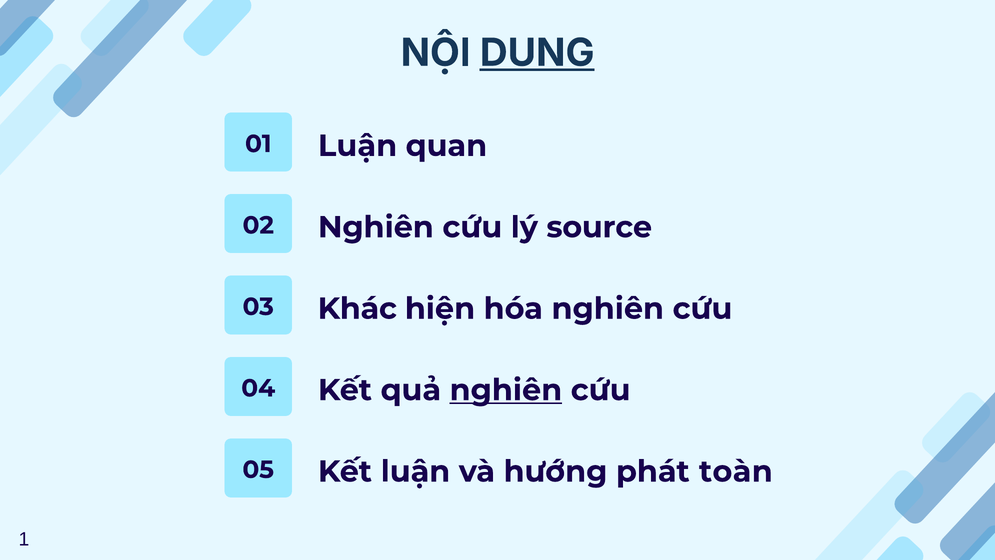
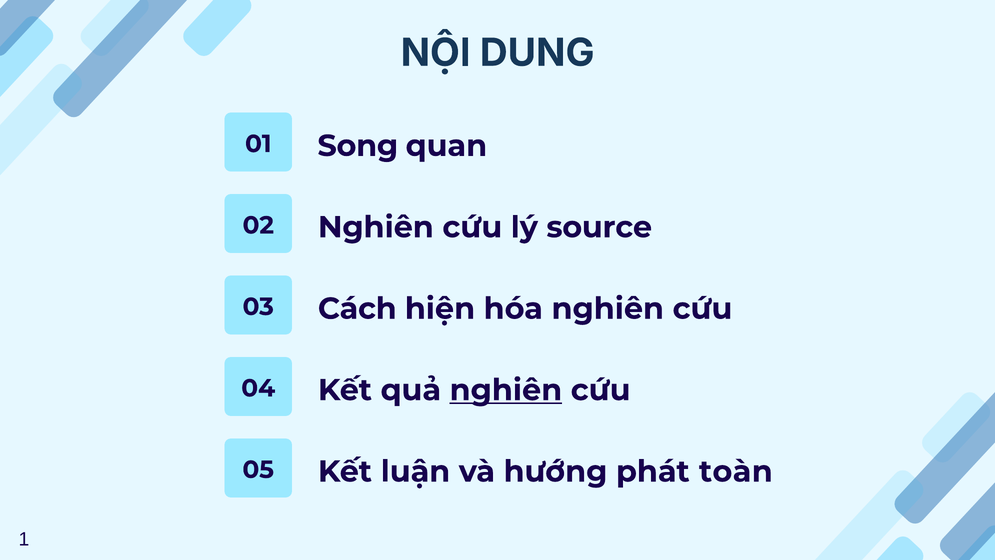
DUNG underline: present -> none (537, 53)
01 Luận: Luận -> Song (358, 146)
Khác: Khác -> Cách (357, 309)
